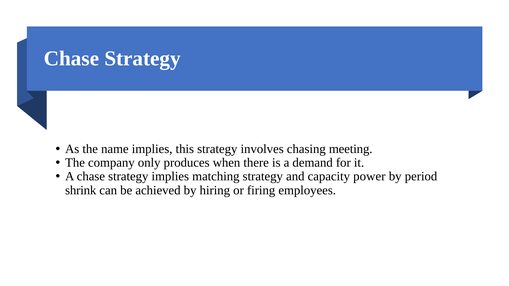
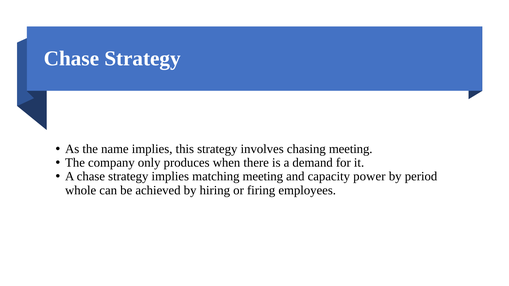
matching strategy: strategy -> meeting (263, 177)
shrink: shrink -> whole (81, 190)
